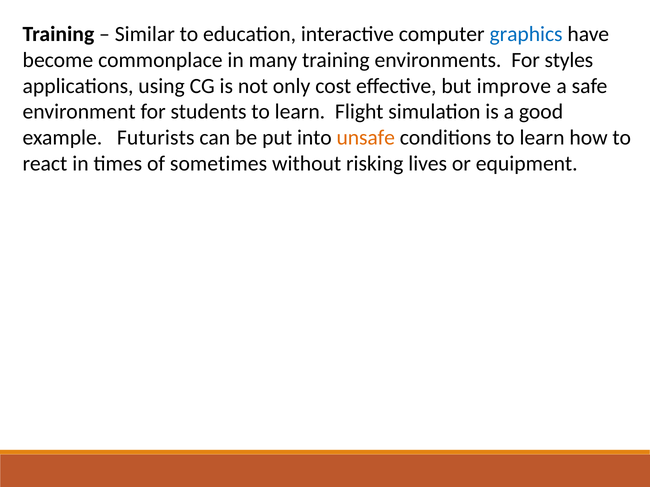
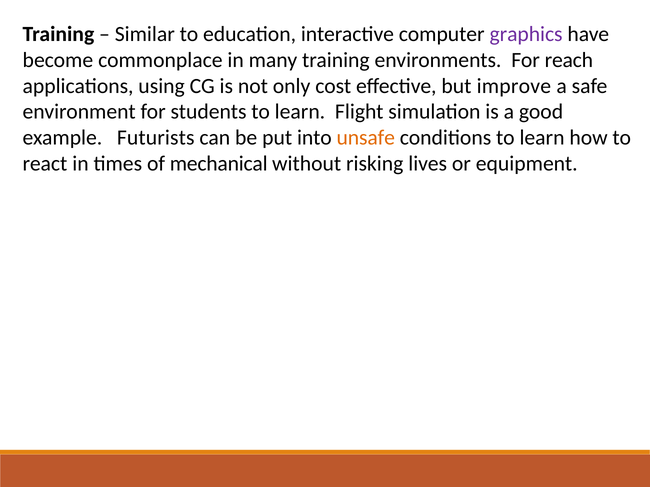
graphics colour: blue -> purple (526, 34)
styles: styles -> reach (569, 60)
sometimes: sometimes -> mechanical (219, 164)
